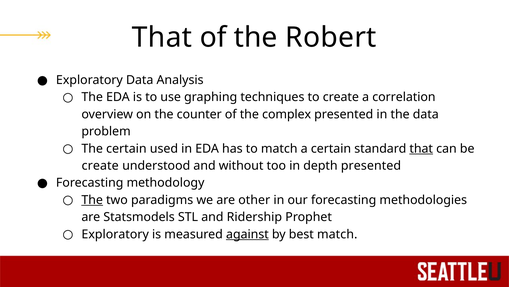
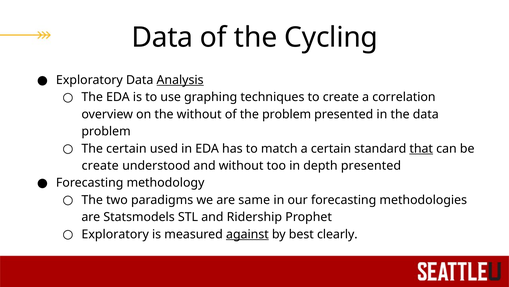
That: That -> Data (162, 37)
Robert: Robert -> Cycling (331, 37)
Analysis underline: none -> present (180, 80)
the counter: counter -> without (199, 114)
the complex: complex -> problem (287, 114)
The underline: present -> none (92, 200)
other: other -> same (254, 200)
best match: match -> clearly (337, 234)
